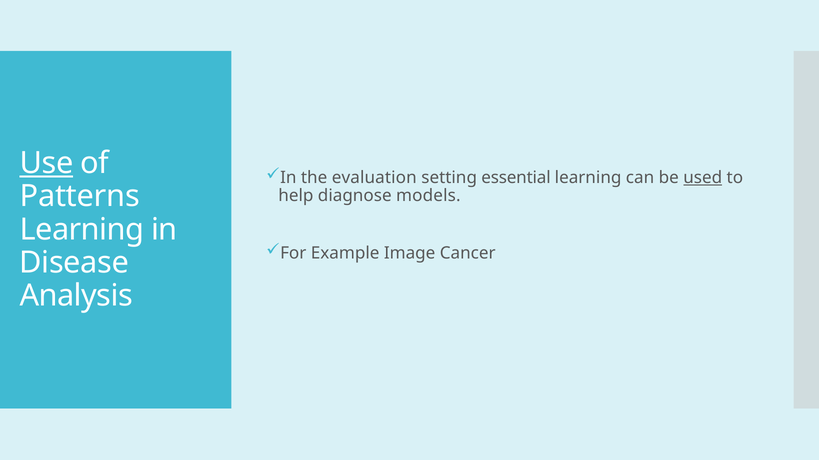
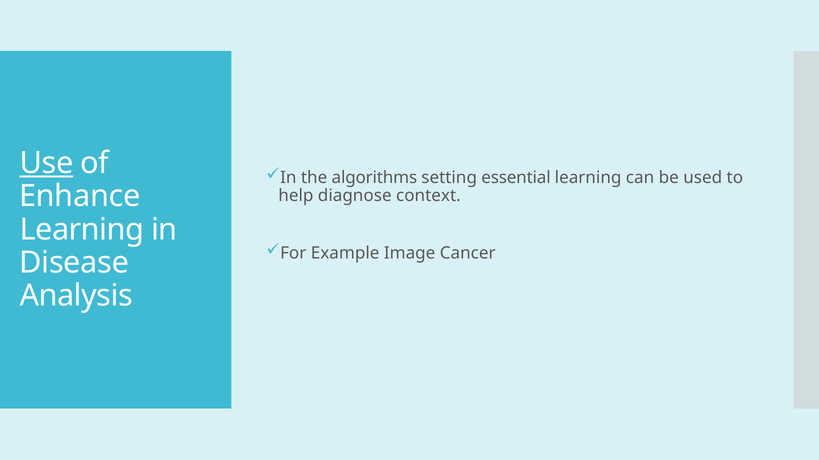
evaluation: evaluation -> algorithms (374, 178)
used underline: present -> none (703, 178)
Patterns: Patterns -> Enhance (80, 197)
models: models -> context (428, 196)
